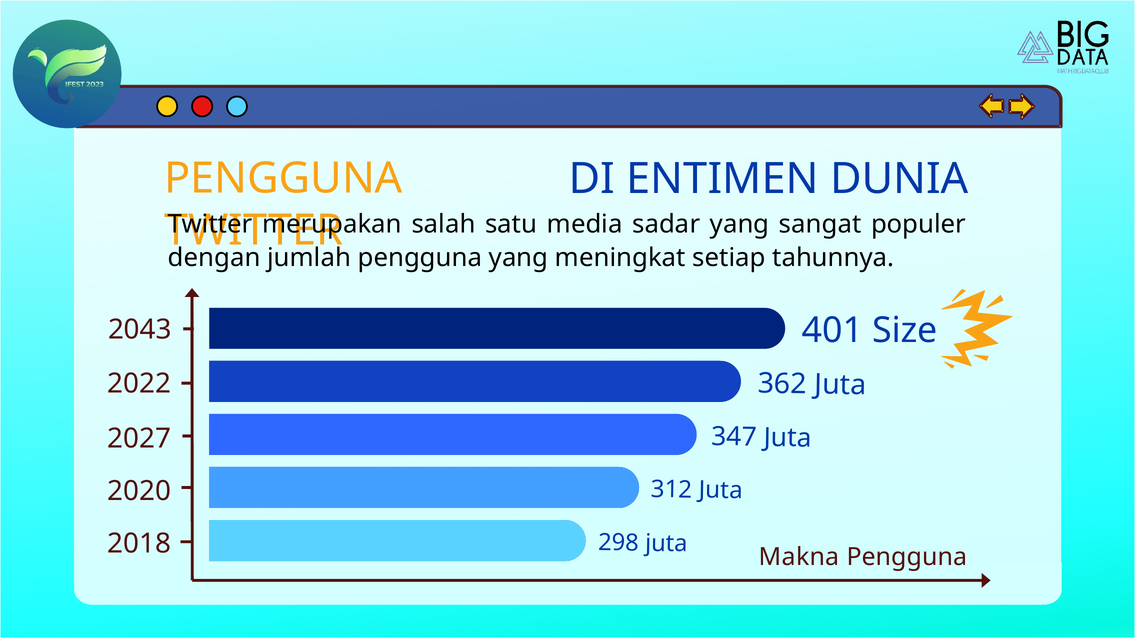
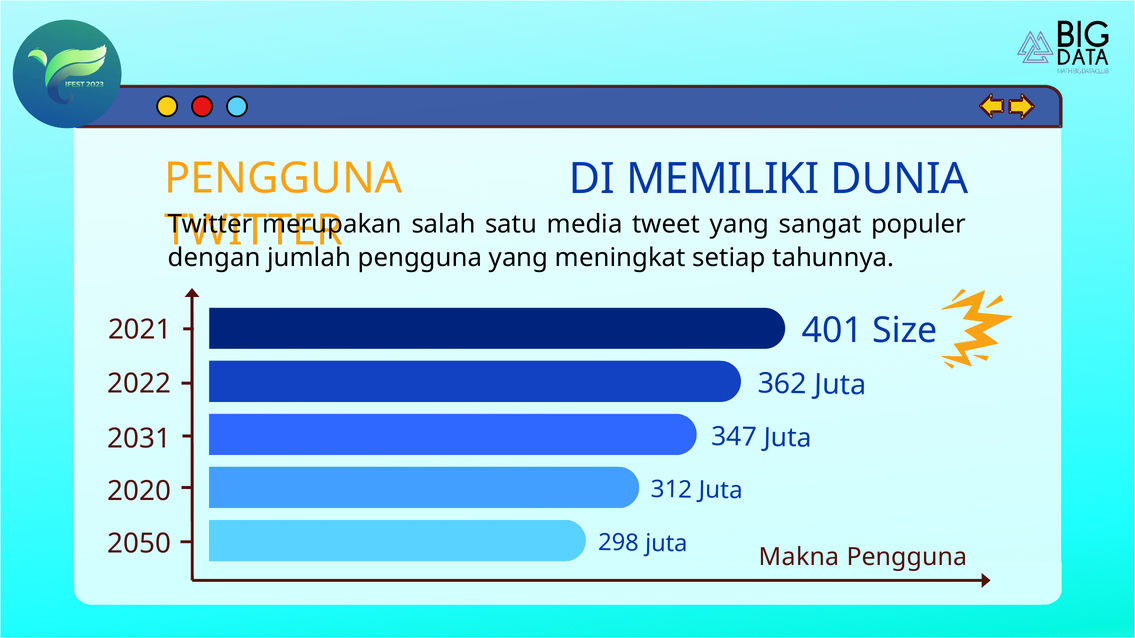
ENTIMEN: ENTIMEN -> MEMILIKI (723, 179)
sadar: sadar -> tweet (666, 225)
2043: 2043 -> 2021 (140, 330)
2027: 2027 -> 2031 (139, 439)
2018: 2018 -> 2050 (139, 544)
